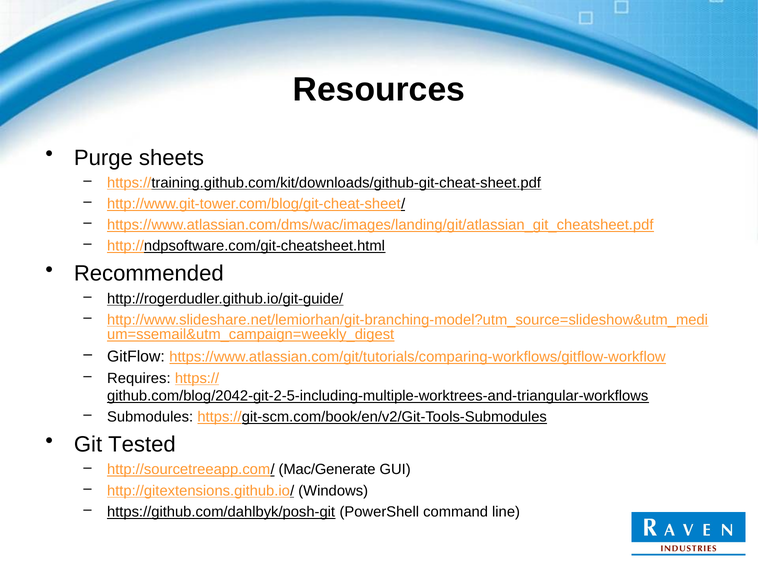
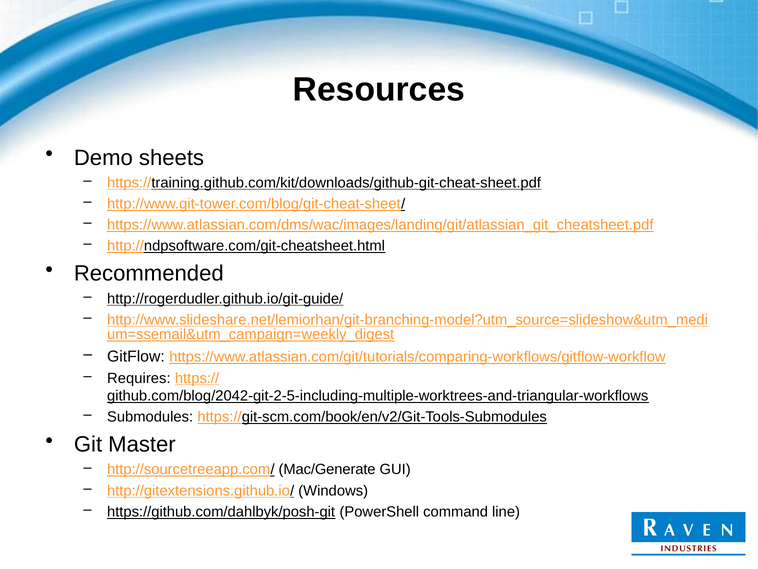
Purge: Purge -> Demo (103, 158)
Tested: Tested -> Master (142, 444)
